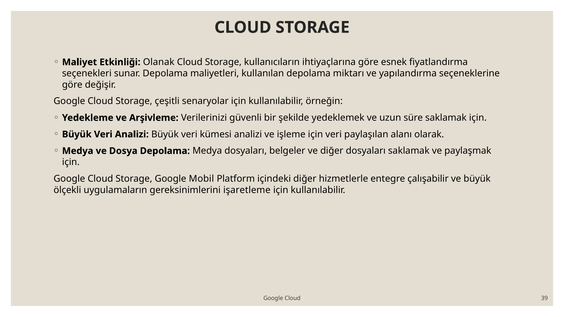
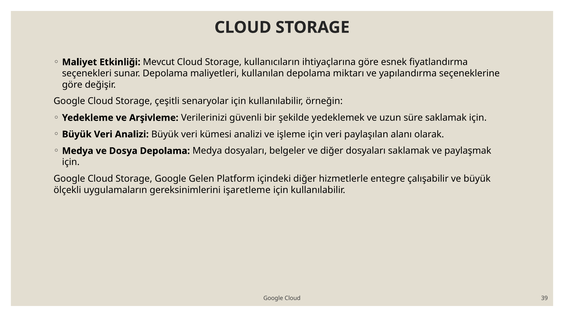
Olanak: Olanak -> Mevcut (159, 62)
Mobil: Mobil -> Gelen (201, 179)
